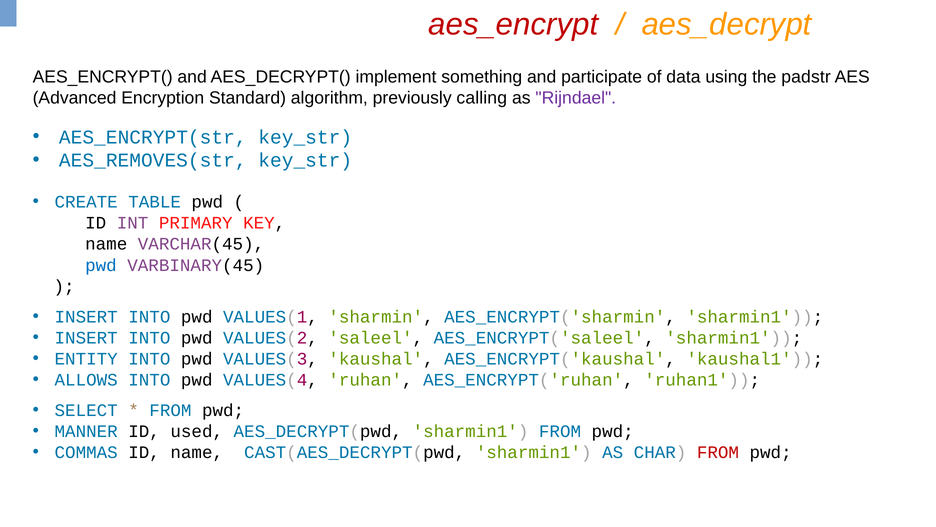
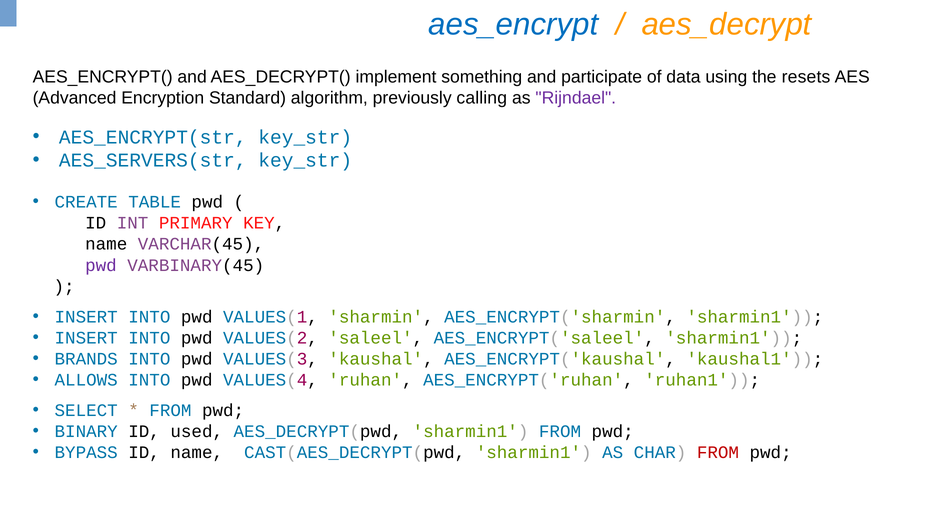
aes_encrypt colour: red -> blue (513, 24)
padstr: padstr -> resets (806, 77)
AES_REMOVES(str: AES_REMOVES(str -> AES_SERVERS(str (153, 160)
pwd colour: blue -> purple (101, 265)
ENTITY: ENTITY -> BRANDS (86, 359)
MANNER: MANNER -> BINARY (86, 431)
COMMAS: COMMAS -> BYPASS (86, 452)
